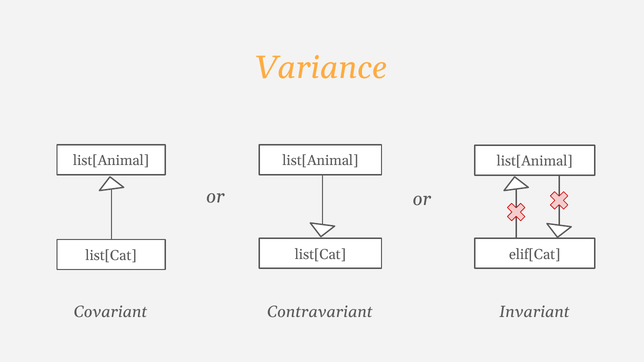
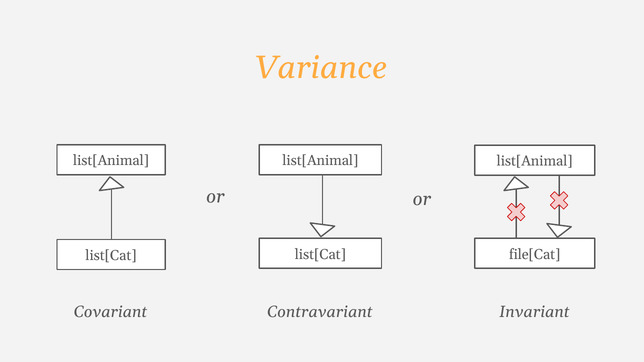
elif[Cat: elif[Cat -> file[Cat (535, 255)
